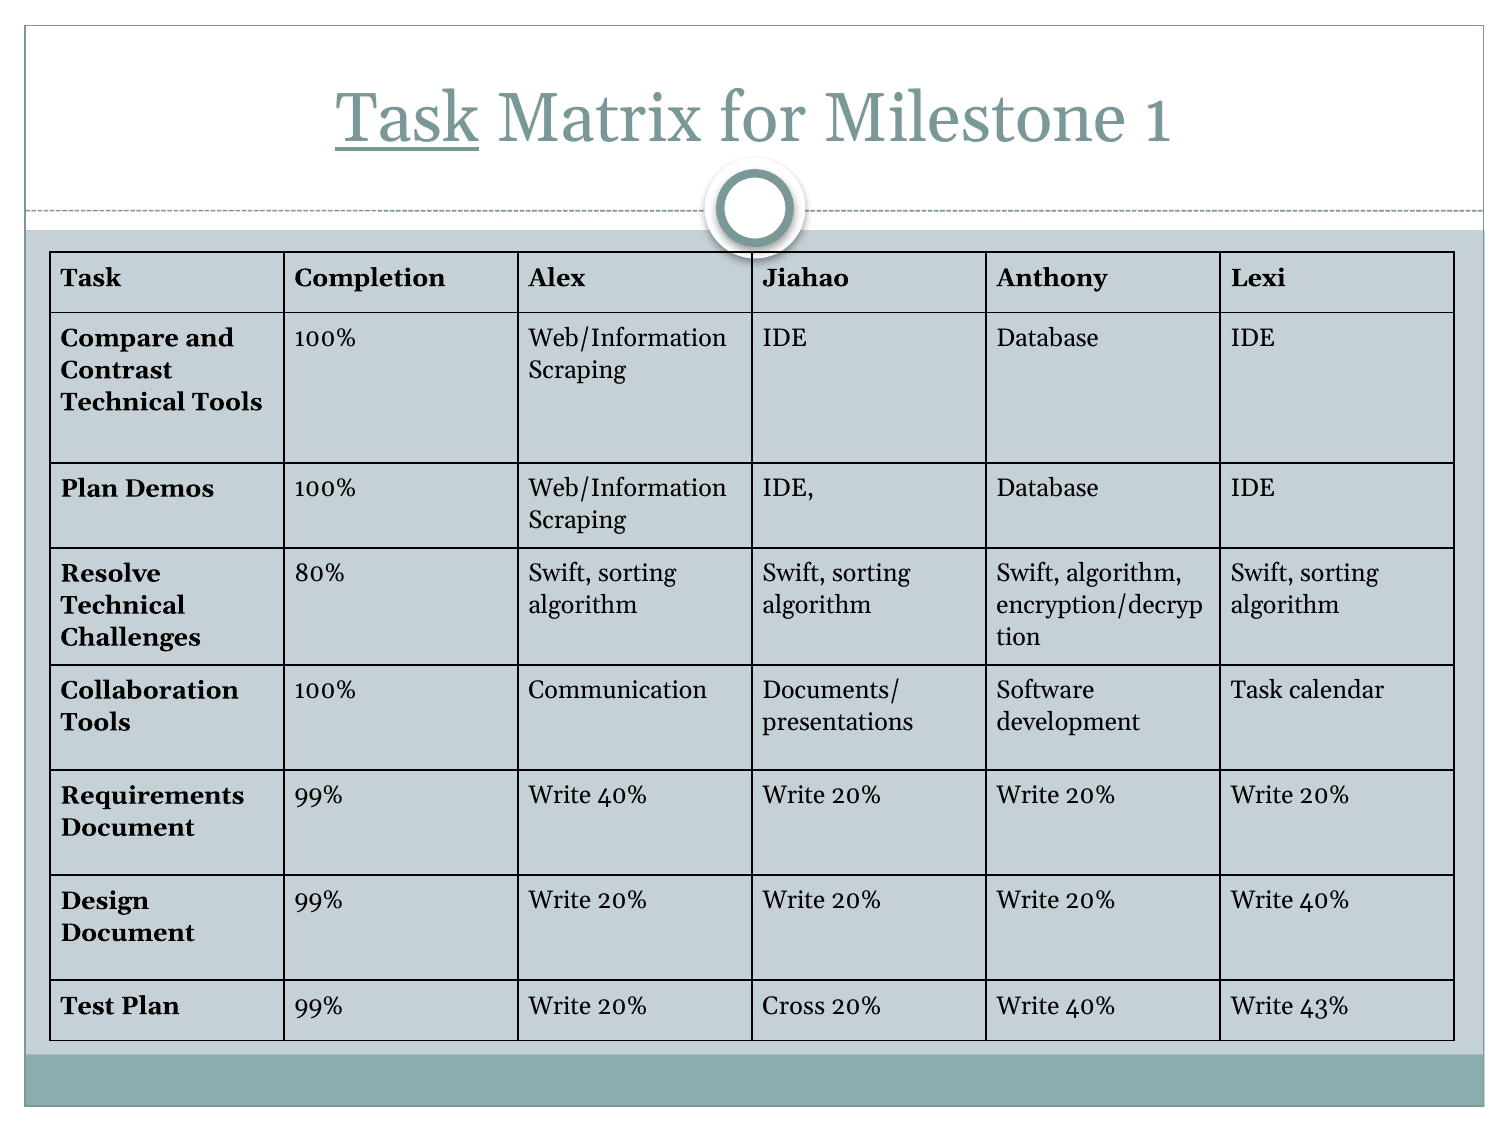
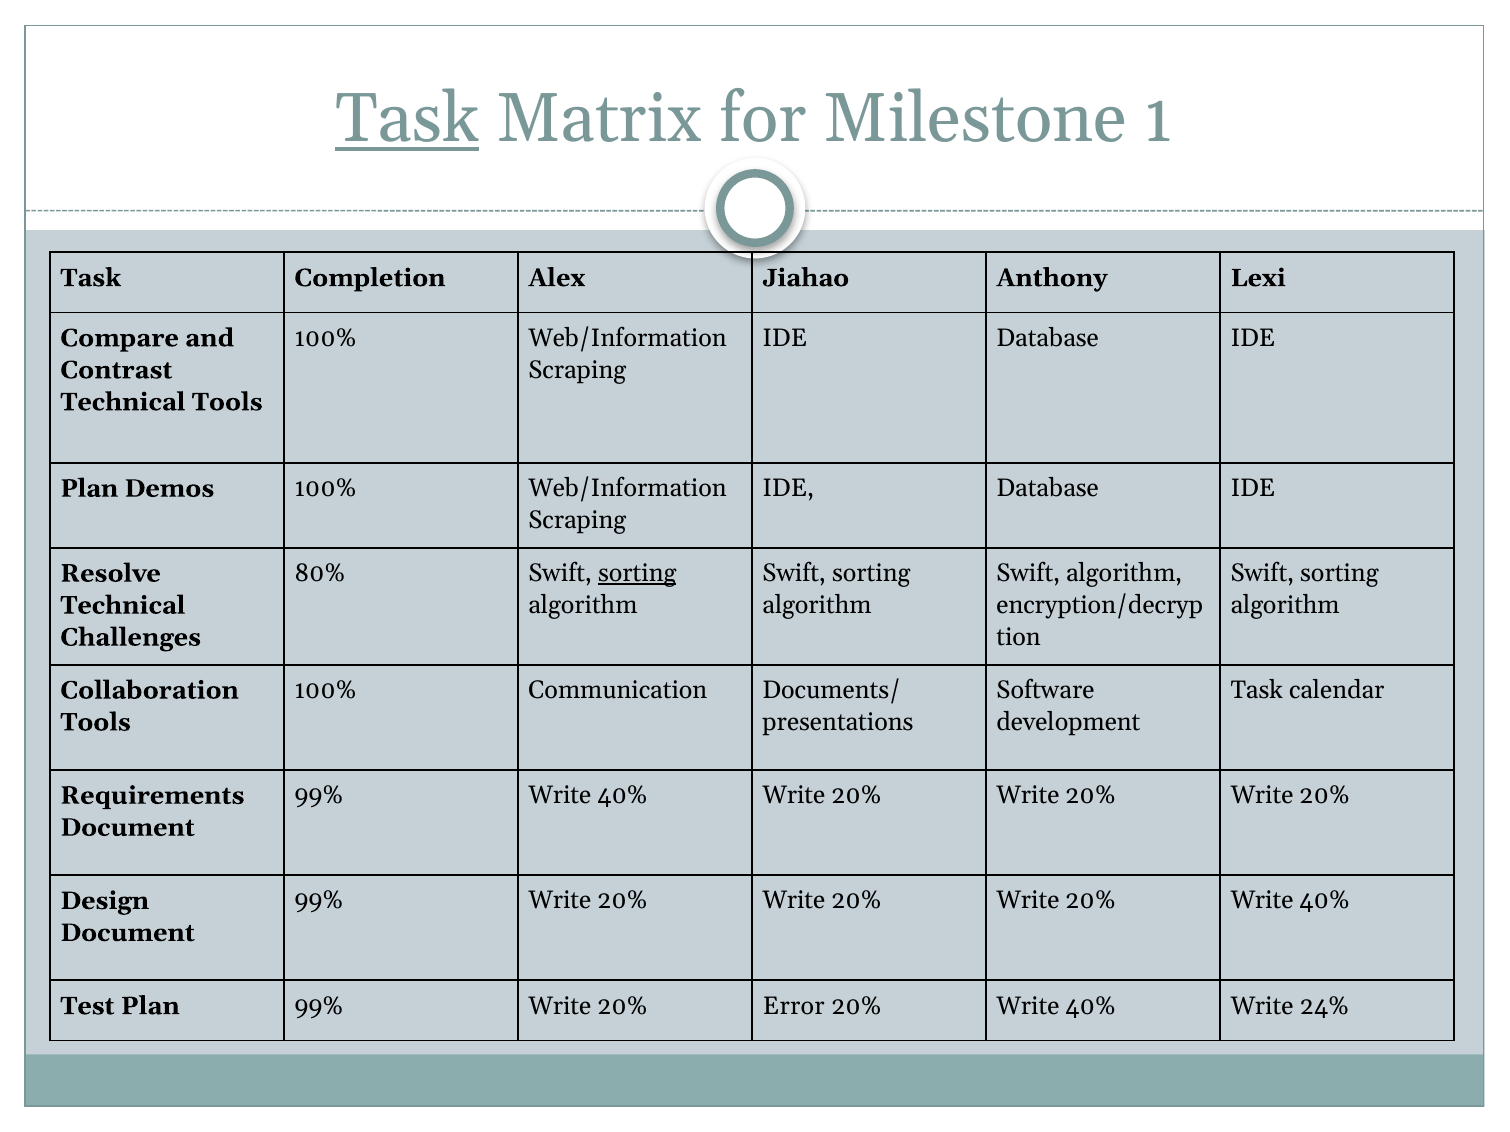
sorting underline: none -> present (637, 574)
Cross: Cross -> Error (794, 1006)
43%: 43% -> 24% (1324, 1006)
